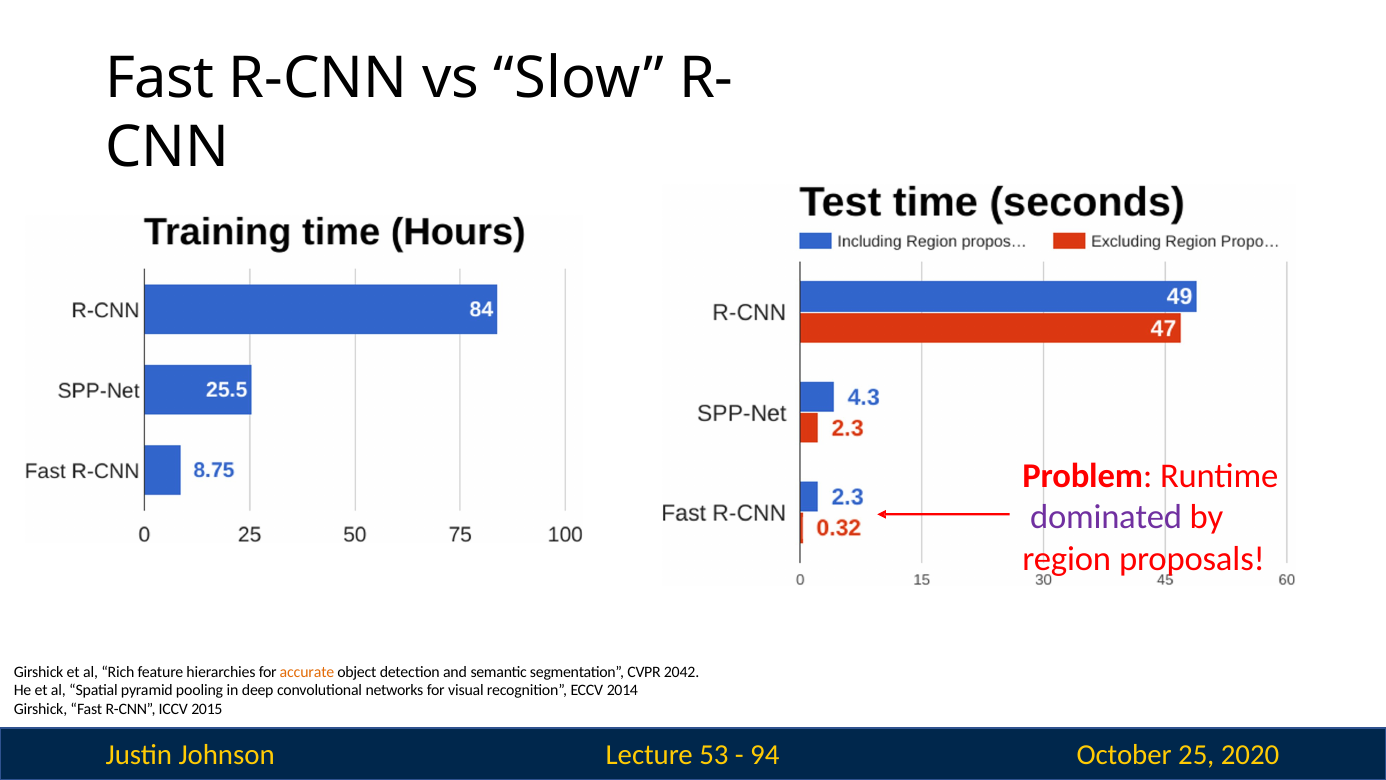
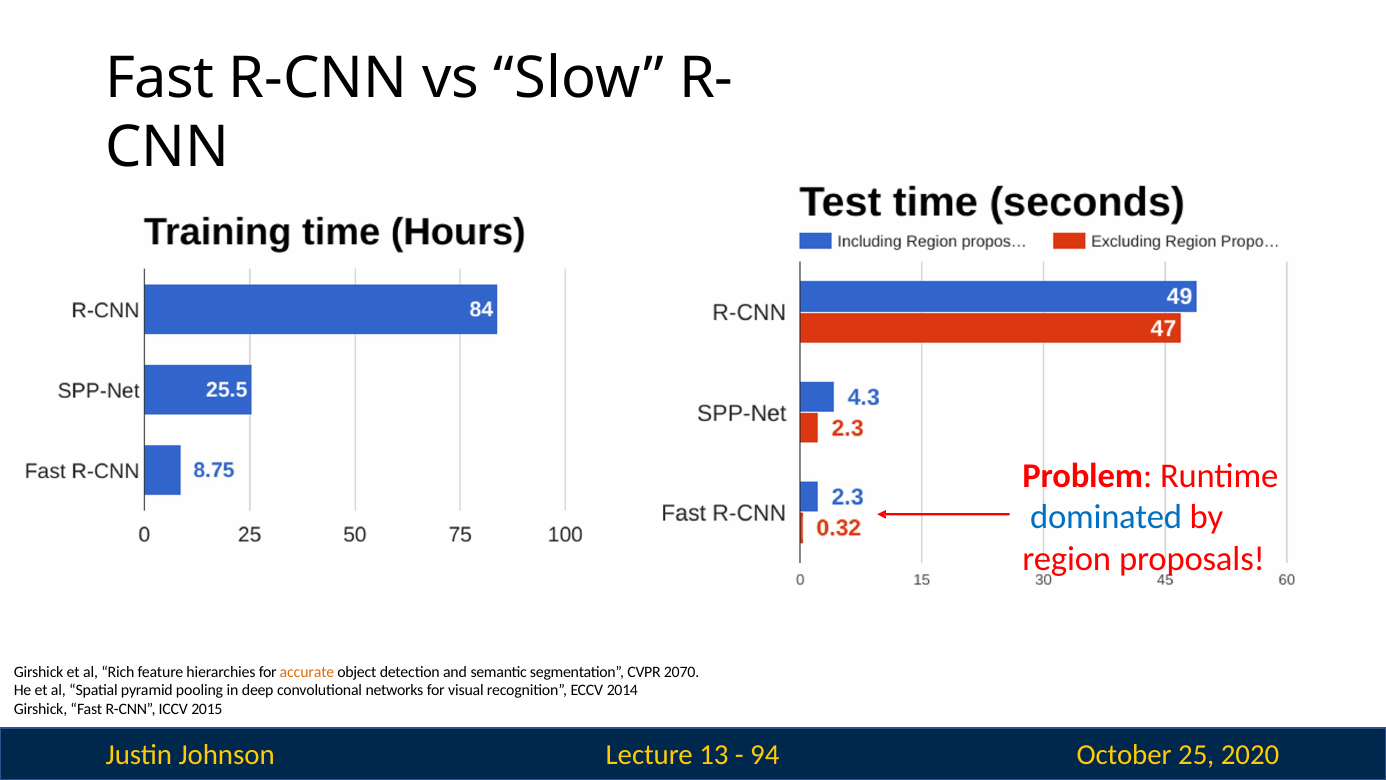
dominated colour: purple -> blue (1106, 517)
2042: 2042 -> 2070 (682, 672)
53: 53 -> 13 (714, 755)
